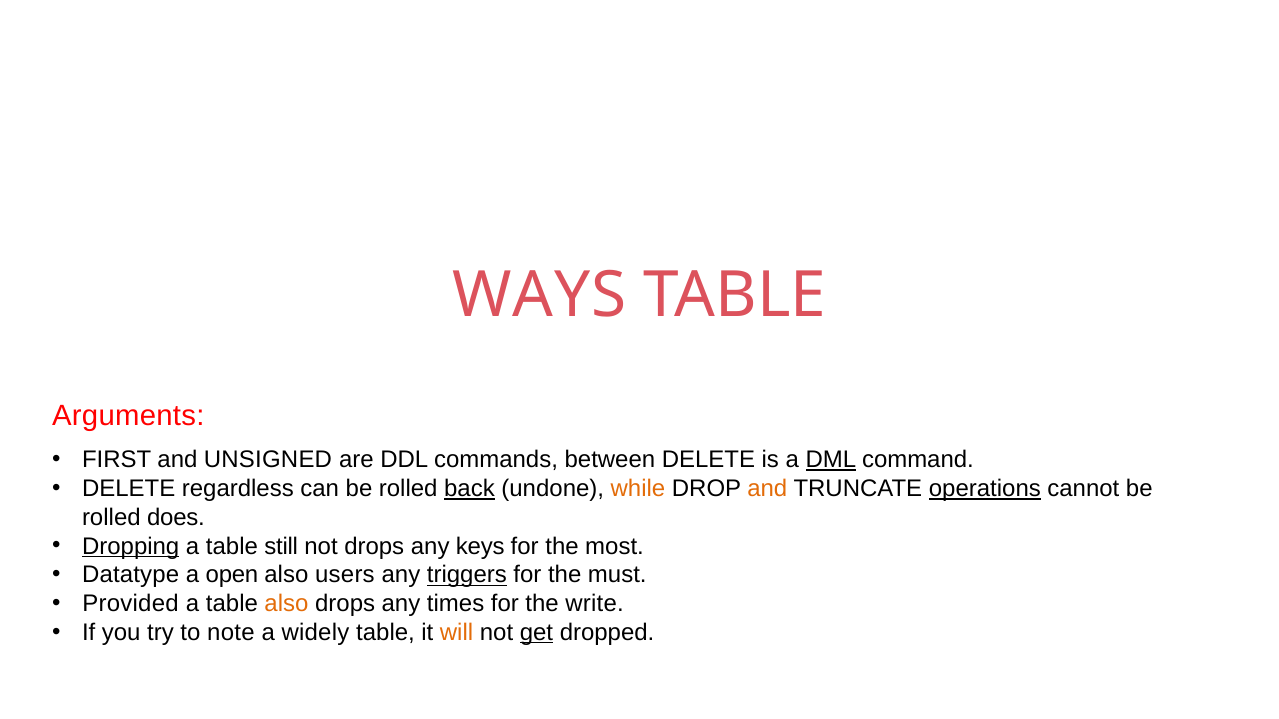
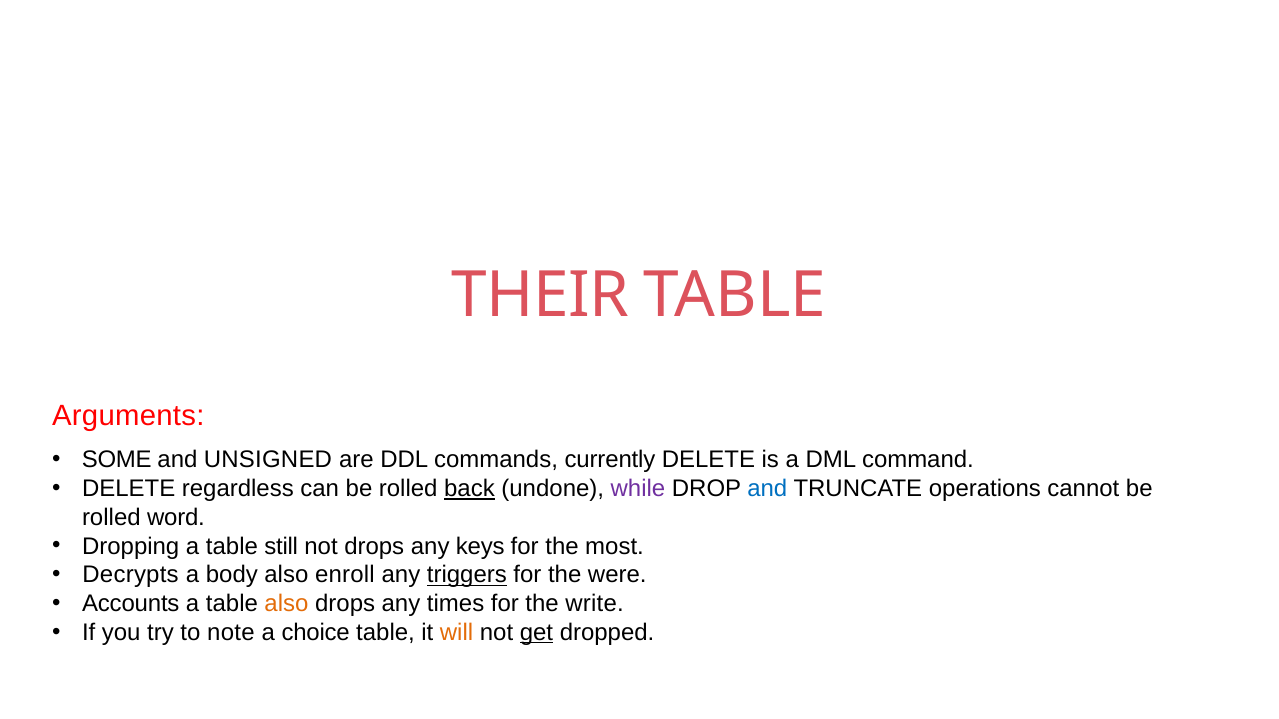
WAYS: WAYS -> THEIR (540, 295)
FIRST: FIRST -> SOME (117, 460)
between: between -> currently (610, 460)
DML underline: present -> none (831, 460)
while colour: orange -> purple (638, 489)
and colour: orange -> blue (767, 489)
operations underline: present -> none (985, 489)
does: does -> word (176, 518)
Dropping underline: present -> none (131, 546)
Datatype: Datatype -> Decrypts (131, 575)
open: open -> body (232, 575)
users: users -> enroll (345, 575)
must: must -> were (617, 575)
Provided: Provided -> Accounts (131, 604)
widely: widely -> choice (316, 633)
